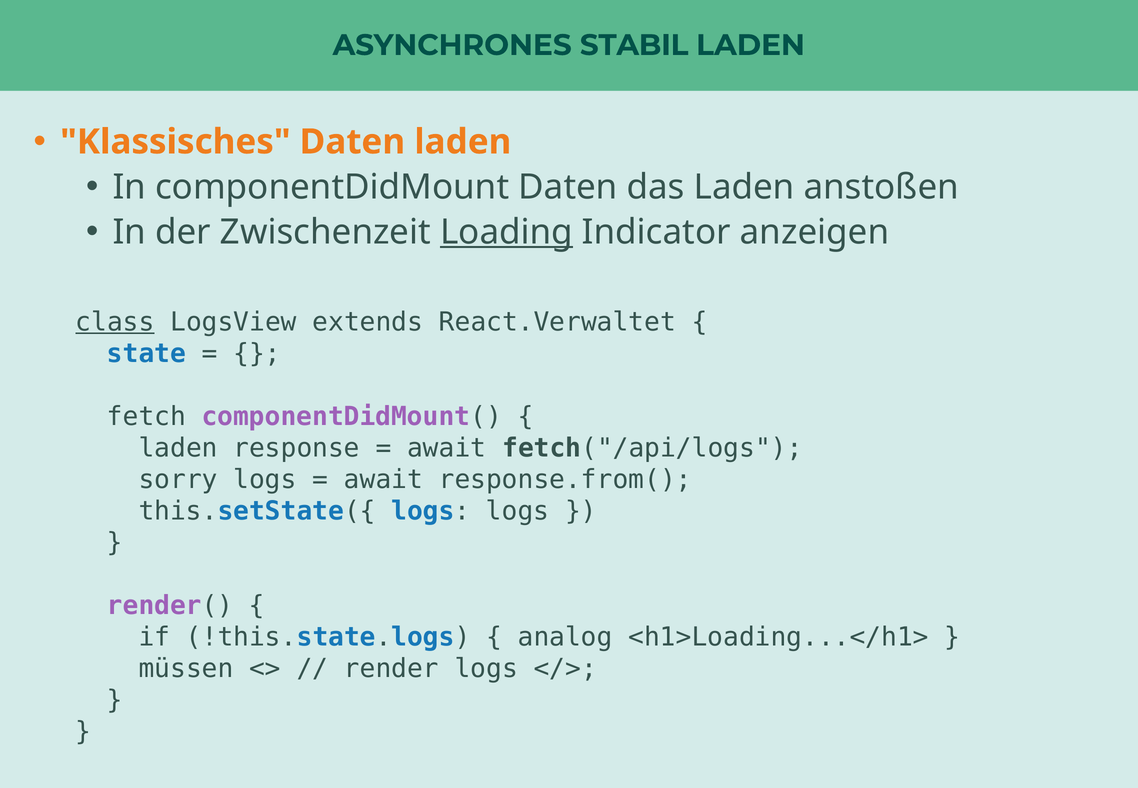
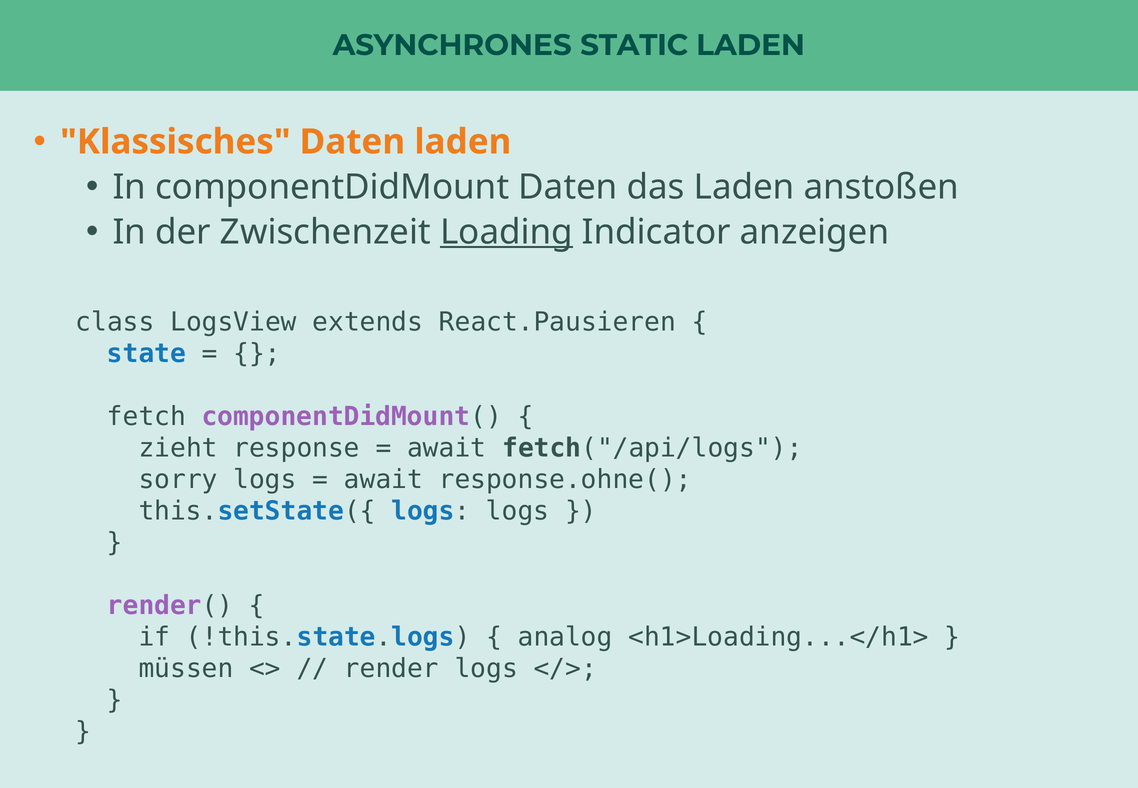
STABIL: STABIL -> STATIC (634, 45)
class underline: present -> none (115, 322)
React.Verwaltet: React.Verwaltet -> React.Pausieren (557, 322)
laden: laden -> zieht (178, 448)
response.from(: response.from( -> response.ohne( (565, 479)
